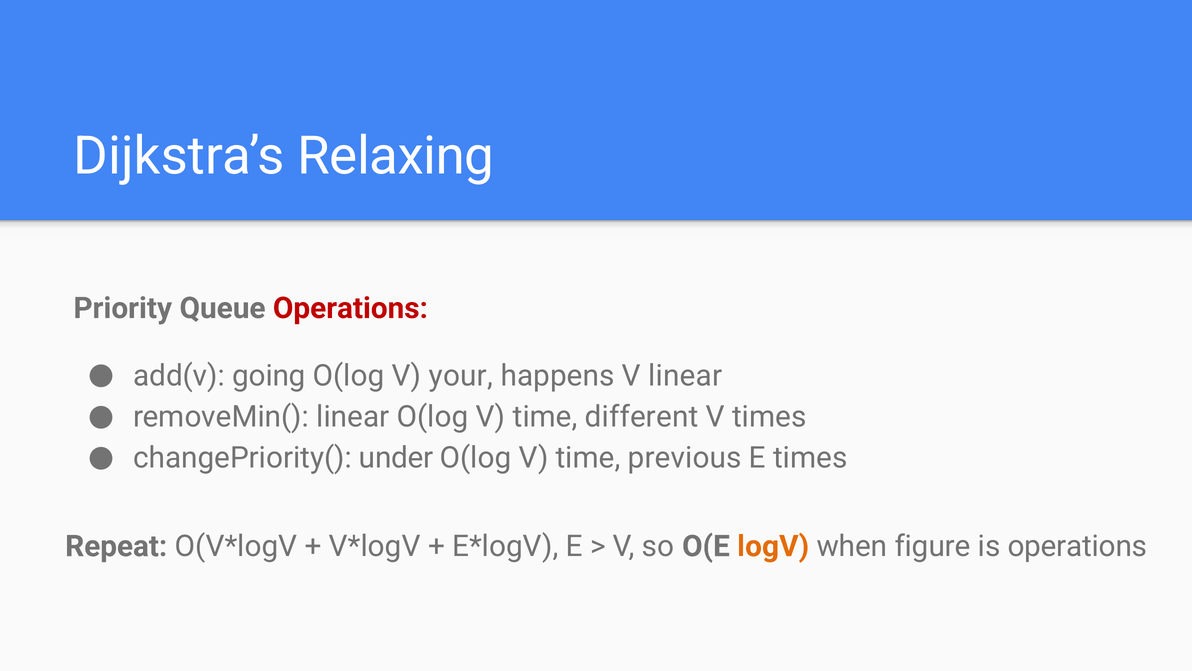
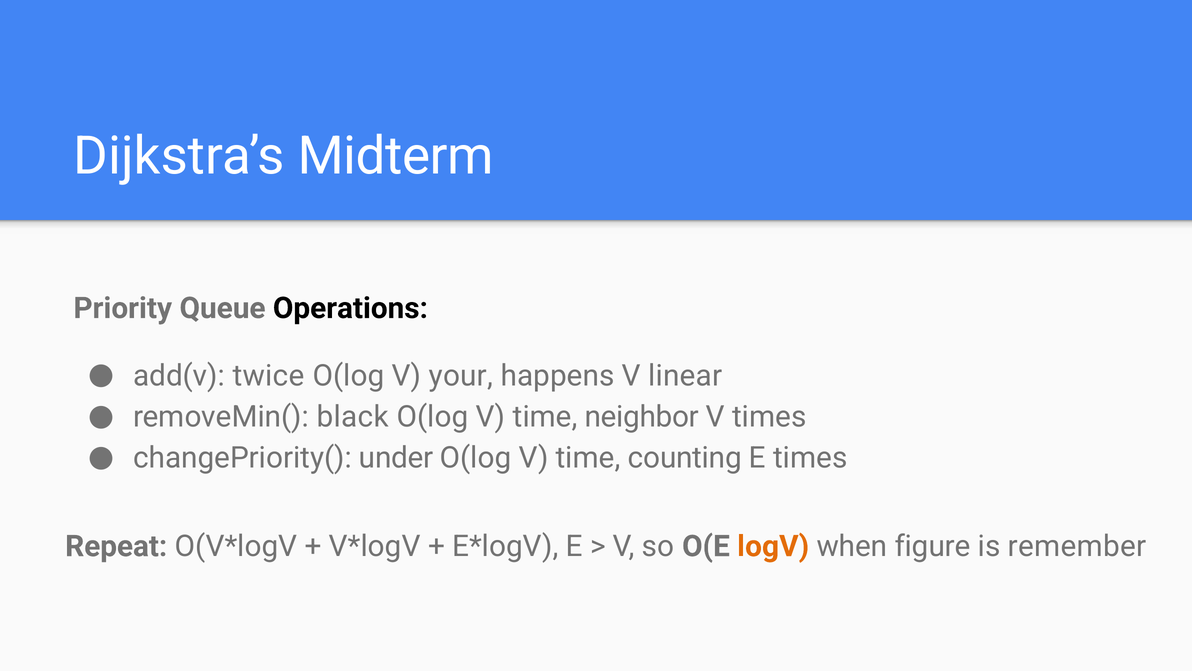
Relaxing: Relaxing -> Midterm (396, 156)
Operations colour: red -> black (350, 308)
going: going -> twice (269, 376)
removeMin( linear: linear -> black (353, 417)
different: different -> neighbor (642, 417)
previous: previous -> counting (685, 458)
is operations: operations -> remember (1077, 546)
